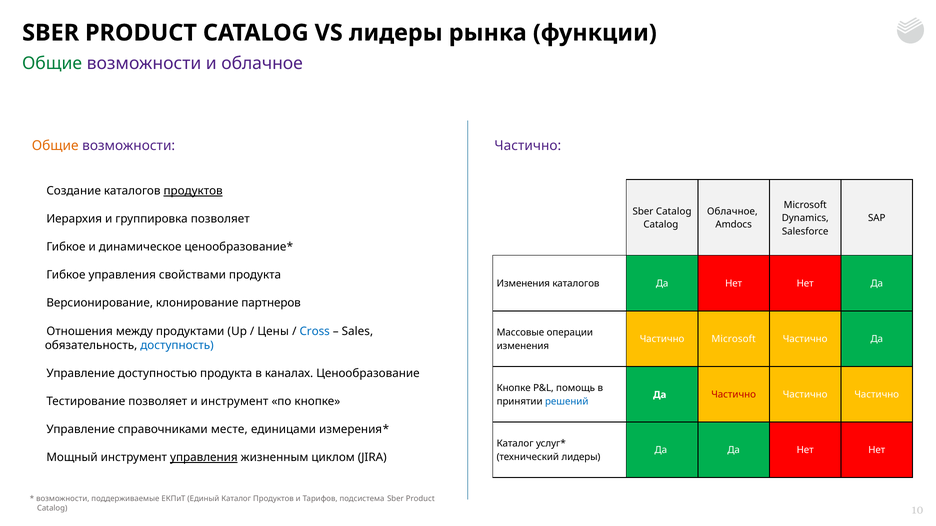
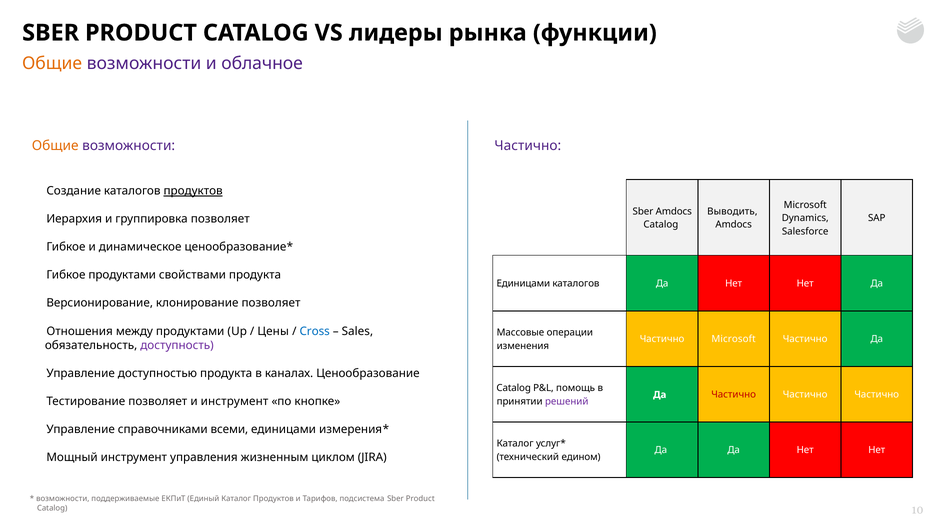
Общие colour: green -> orange (52, 64)
Sber Catalog: Catalog -> Amdocs (674, 212)
Облачное: Облачное -> Выводить (732, 212)
управления: управления -> продуктами (122, 275)
Изменения: Изменения -> Единицами (523, 284)
клонирование партнеров: партнеров -> позволяет (271, 303)
доступность colour: blue -> purple (177, 346)
Кнопке: Кнопке -> Catalog (514, 388)
решений colour: blue -> purple (567, 402)
месте: месте -> всеми (229, 430)
управления underline: present -> none (204, 458)
технический лидеры: лидеры -> едином (581, 457)
